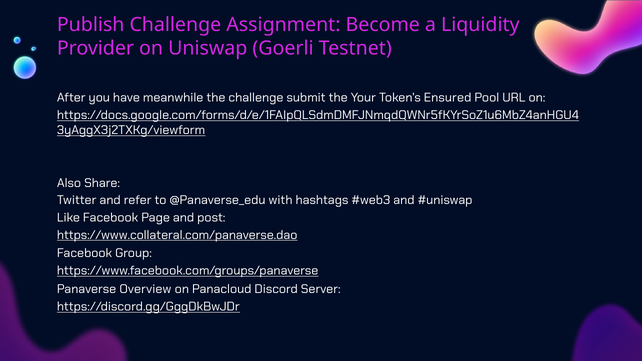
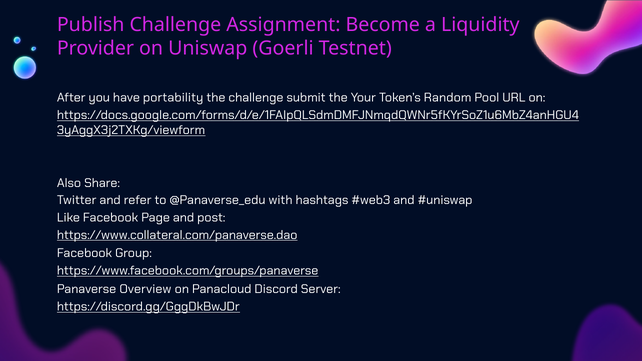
meanwhile: meanwhile -> portability (173, 98)
Ensured: Ensured -> Random (448, 98)
